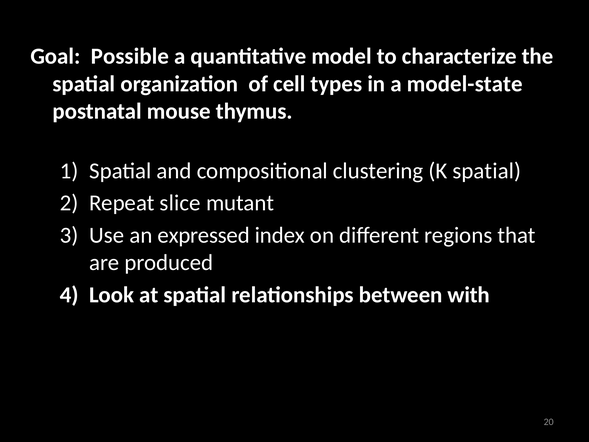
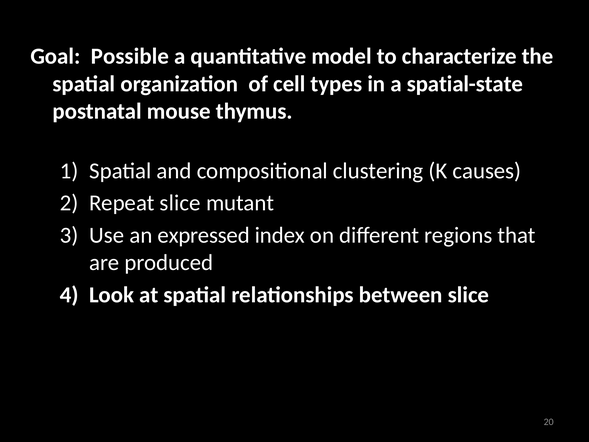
model-state: model-state -> spatial-state (465, 84)
K spatial: spatial -> causes (487, 171)
between with: with -> slice (468, 295)
